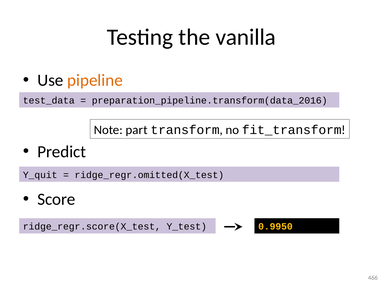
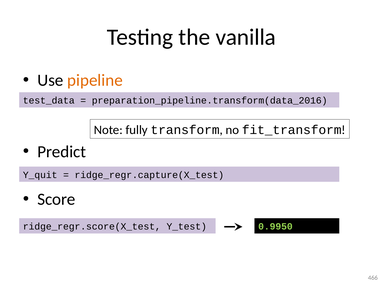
part: part -> fully (137, 130)
ridge_regr.omitted(X_test: ridge_regr.omitted(X_test -> ridge_regr.capture(X_test (149, 175)
0.9950 colour: yellow -> light green (275, 227)
